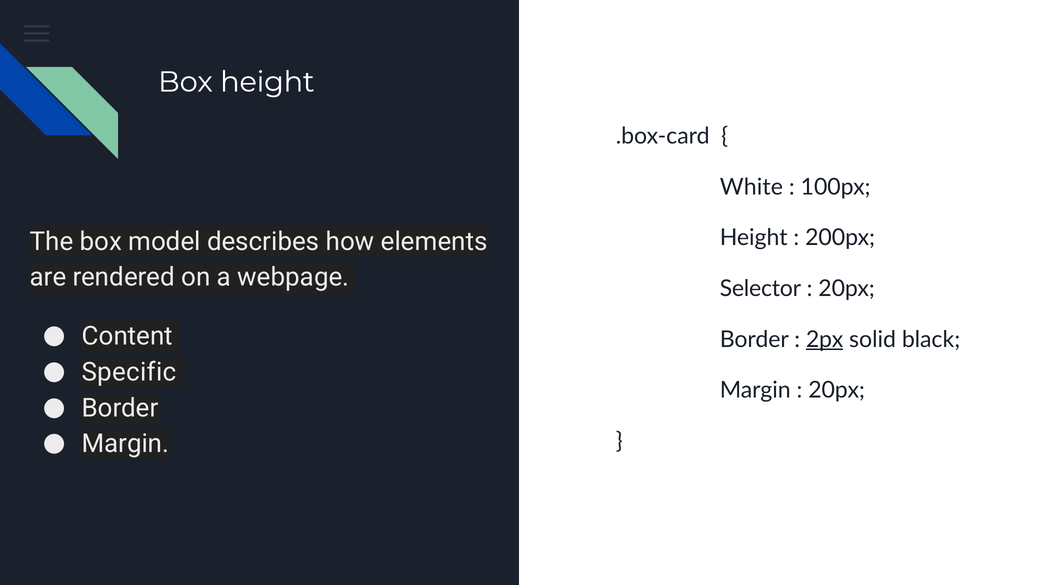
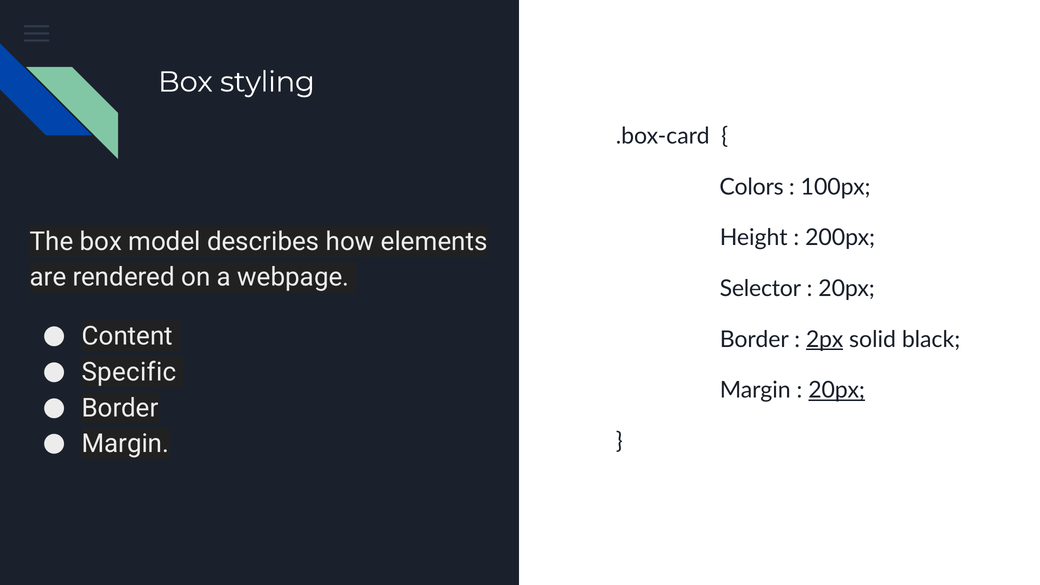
Box height: height -> styling (267, 82)
White: White -> Colors (752, 187)
20px underline: none -> present (837, 390)
